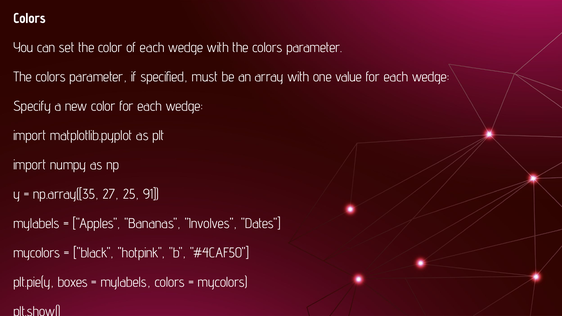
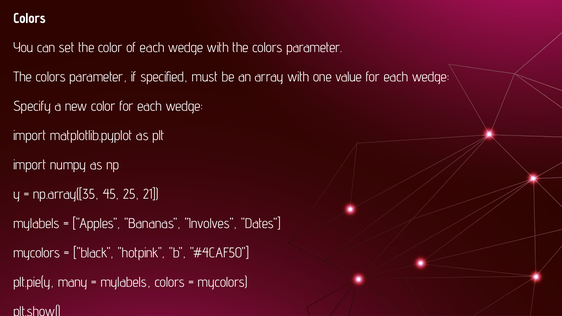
27: 27 -> 45 (111, 194)
91: 91 -> 21 (151, 194)
boxes: boxes -> many (73, 282)
